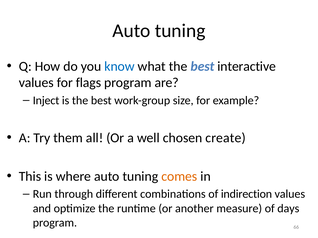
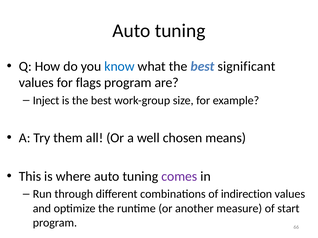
interactive: interactive -> significant (247, 66)
create: create -> means (226, 138)
comes colour: orange -> purple (179, 177)
days: days -> start (288, 209)
